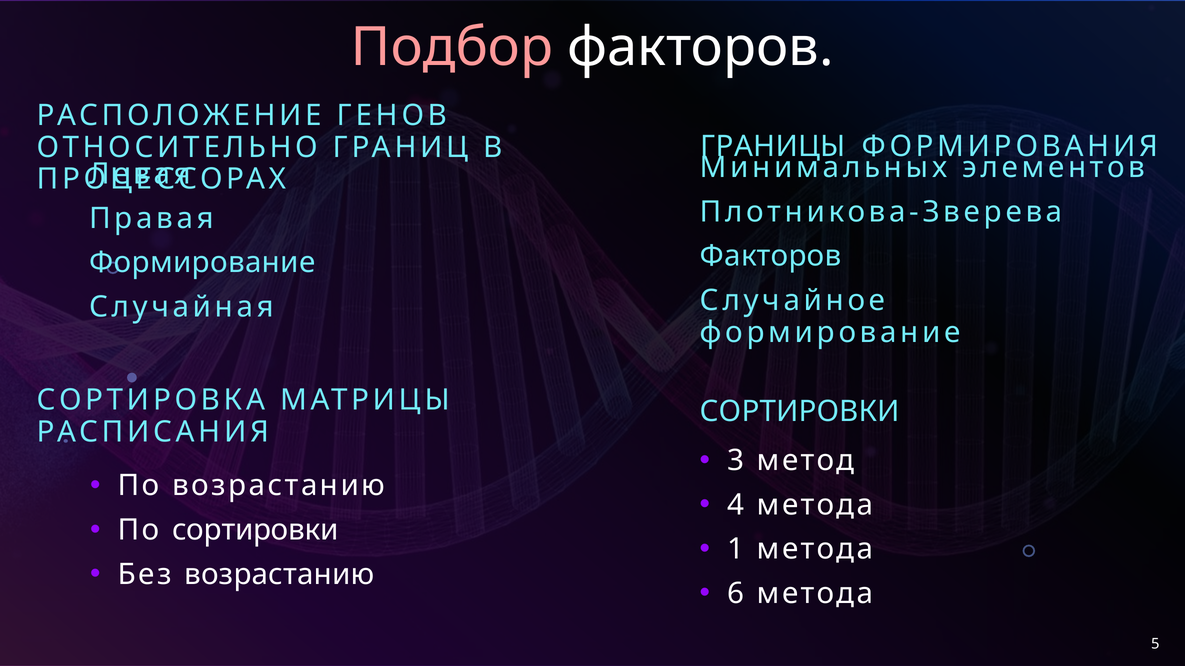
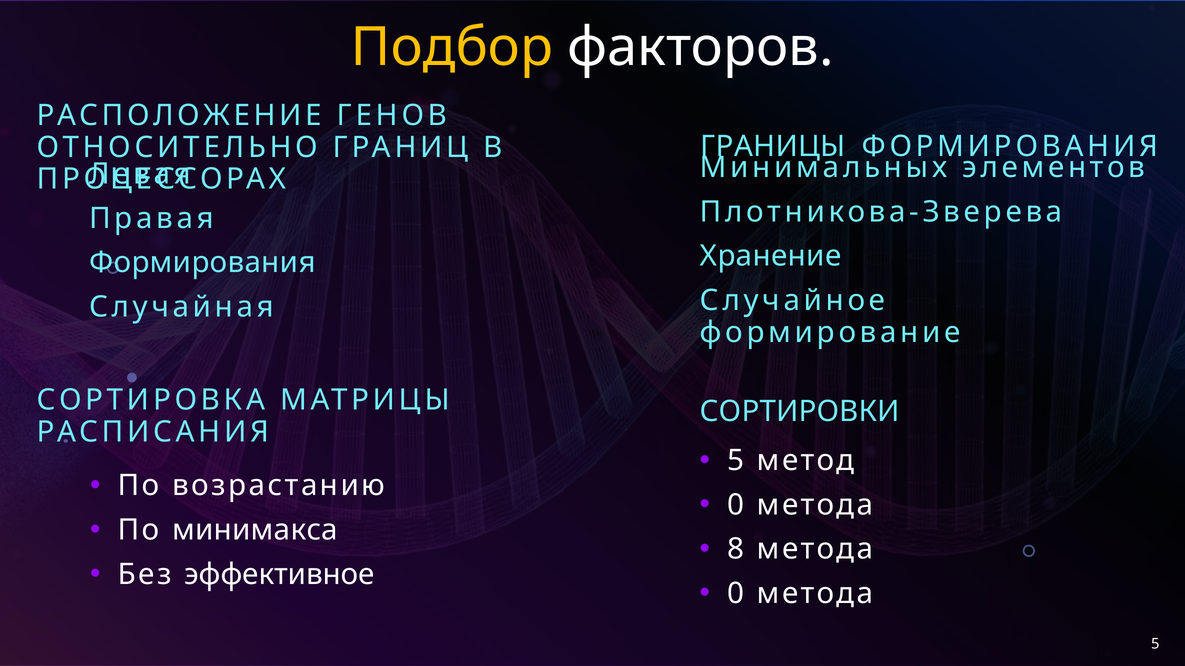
Подбор colour: pink -> yellow (452, 47)
Факторов: Факторов -> Хранение (771, 256)
Формирование: Формирование -> Формирования (202, 263)
3: 3 -> 5 (736, 461)
4: 4 -> 0 (736, 505)
По сортировки: сортировки -> минимакса (255, 530)
1: 1 -> 8 (736, 549)
Без возрастанию: возрастанию -> эффективное (280, 575)
6: 6 -> 0 (736, 594)
